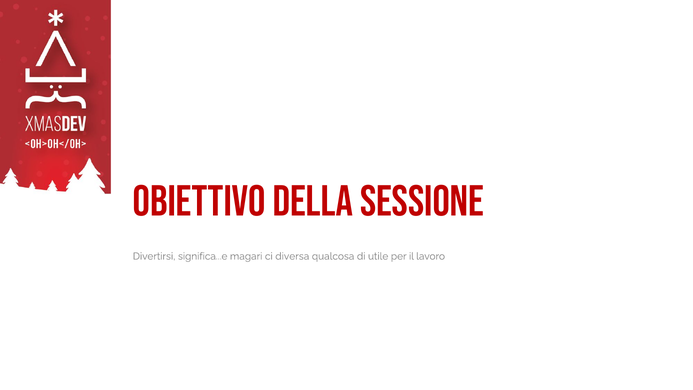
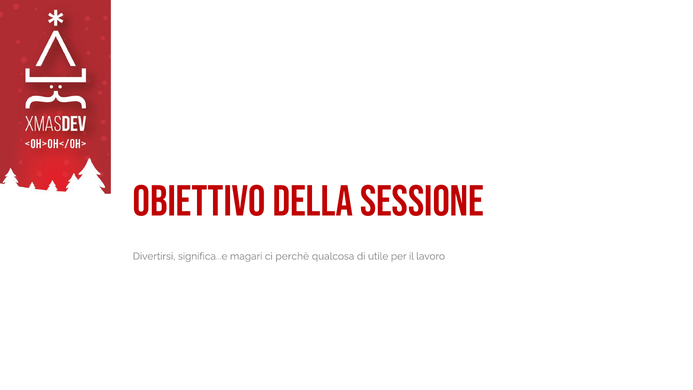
diversa: diversa -> perchè (292, 256)
